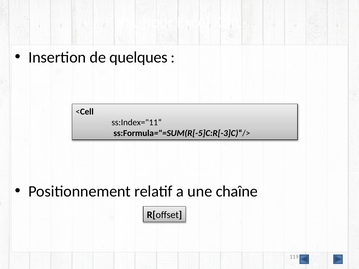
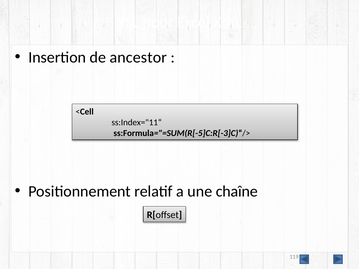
quelques: quelques -> ancestor (138, 57)
